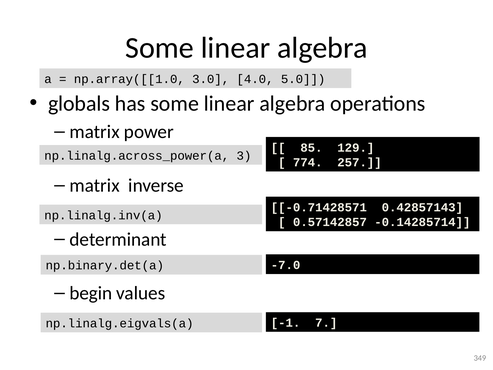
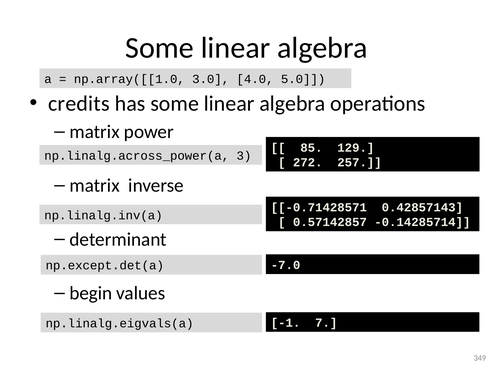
globals: globals -> credits (79, 103)
774: 774 -> 272 (308, 162)
np.binary.det(a: np.binary.det(a -> np.except.det(a (105, 265)
